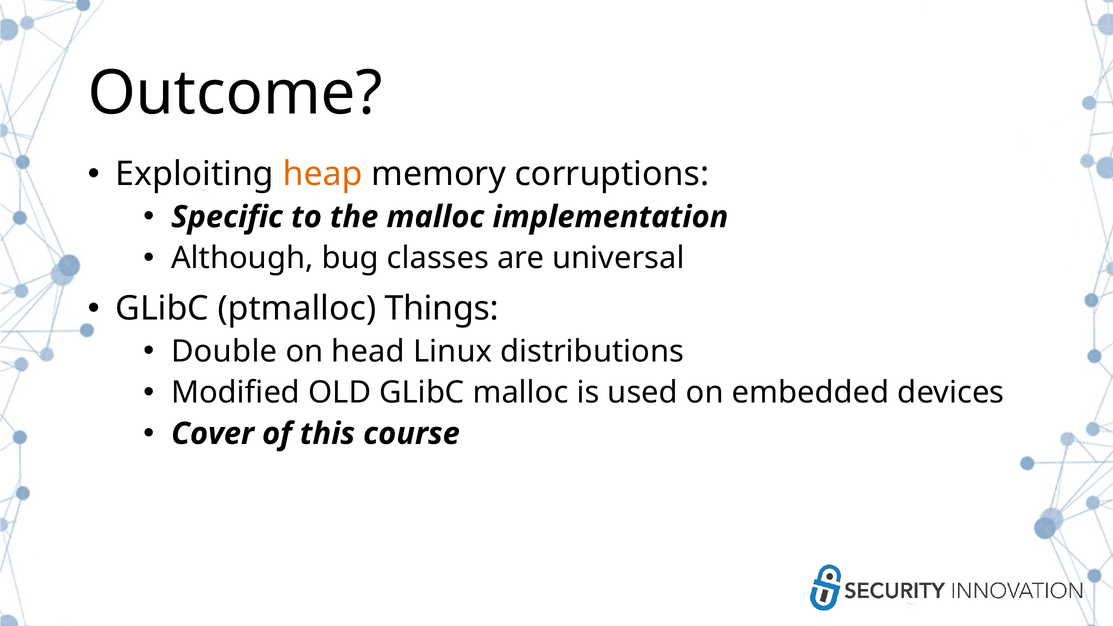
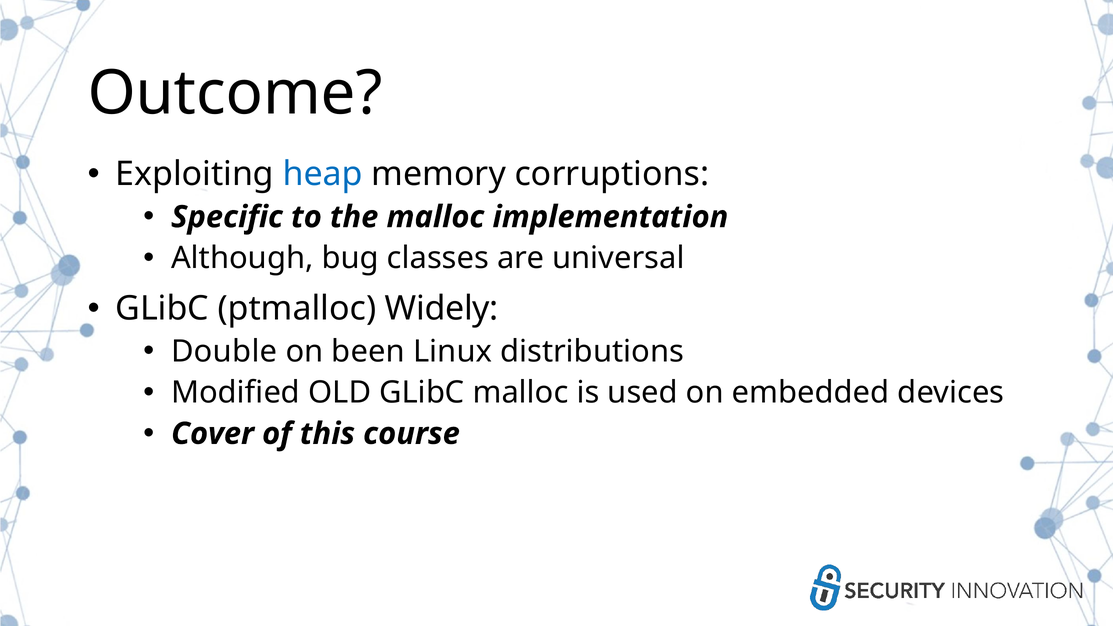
heap colour: orange -> blue (323, 174)
Things: Things -> Widely (442, 309)
head: head -> been (368, 351)
